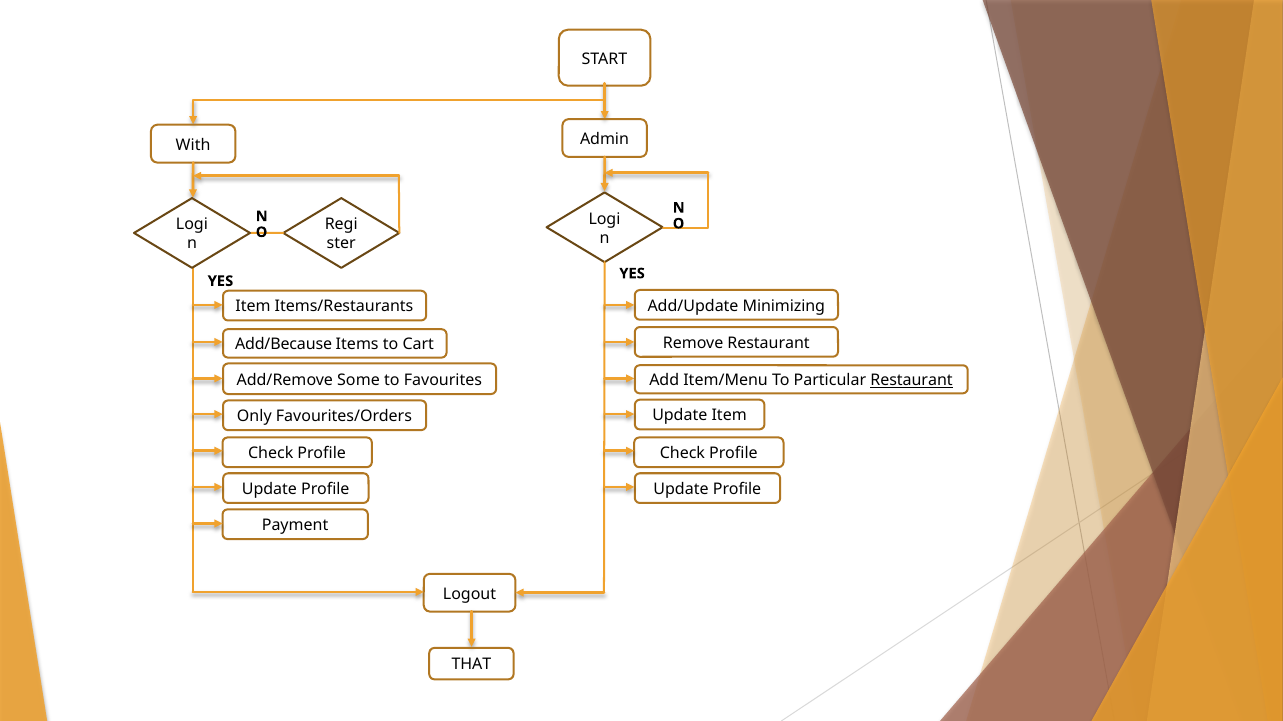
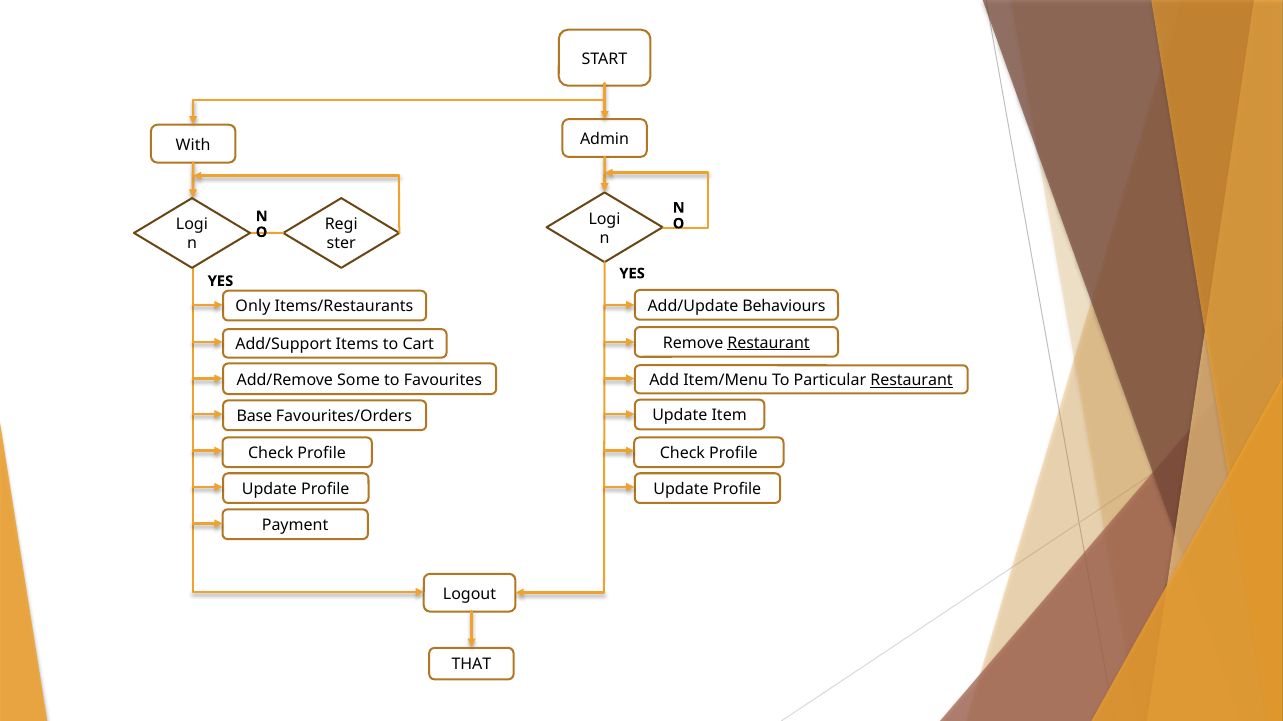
Minimizing: Minimizing -> Behaviours (784, 306)
Item: Item -> Only (253, 307)
Restaurant underline: none -> present (769, 343)
Add/Because: Add/Because -> Add/Support (283, 345)
Only: Only -> Base (254, 417)
